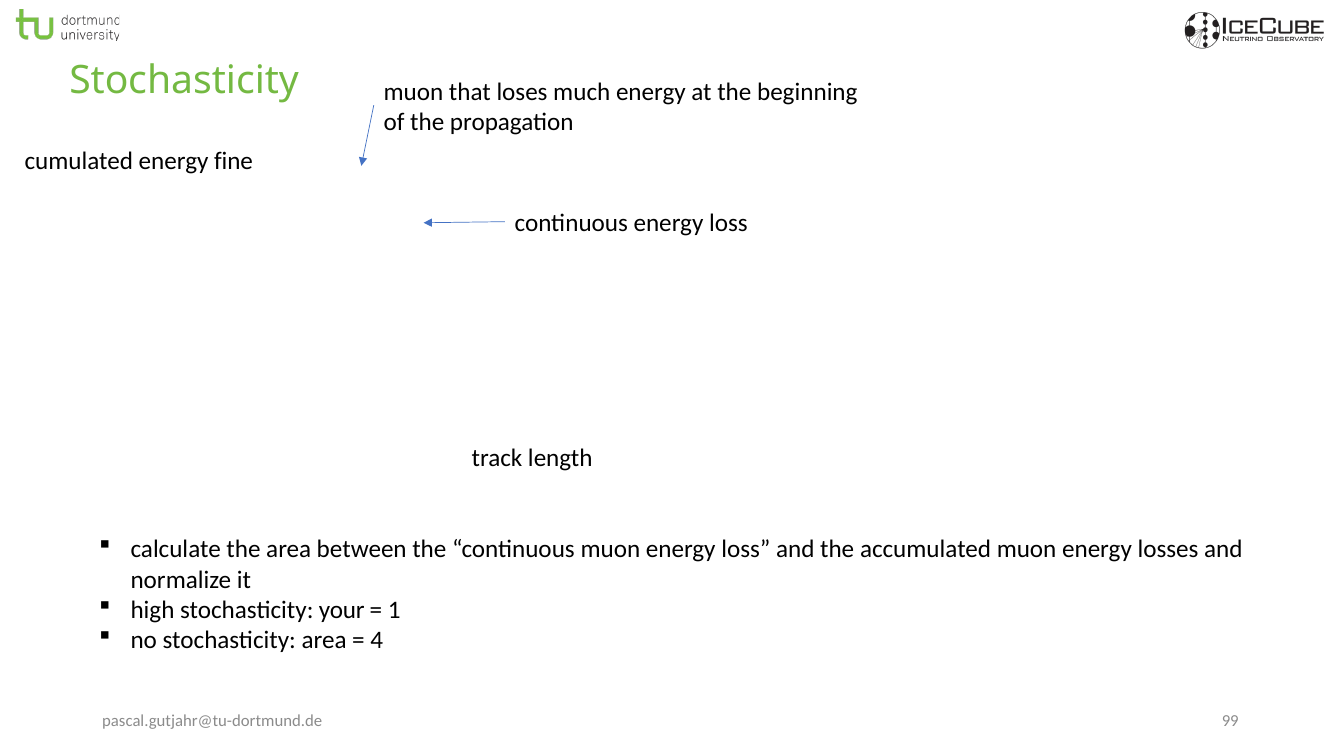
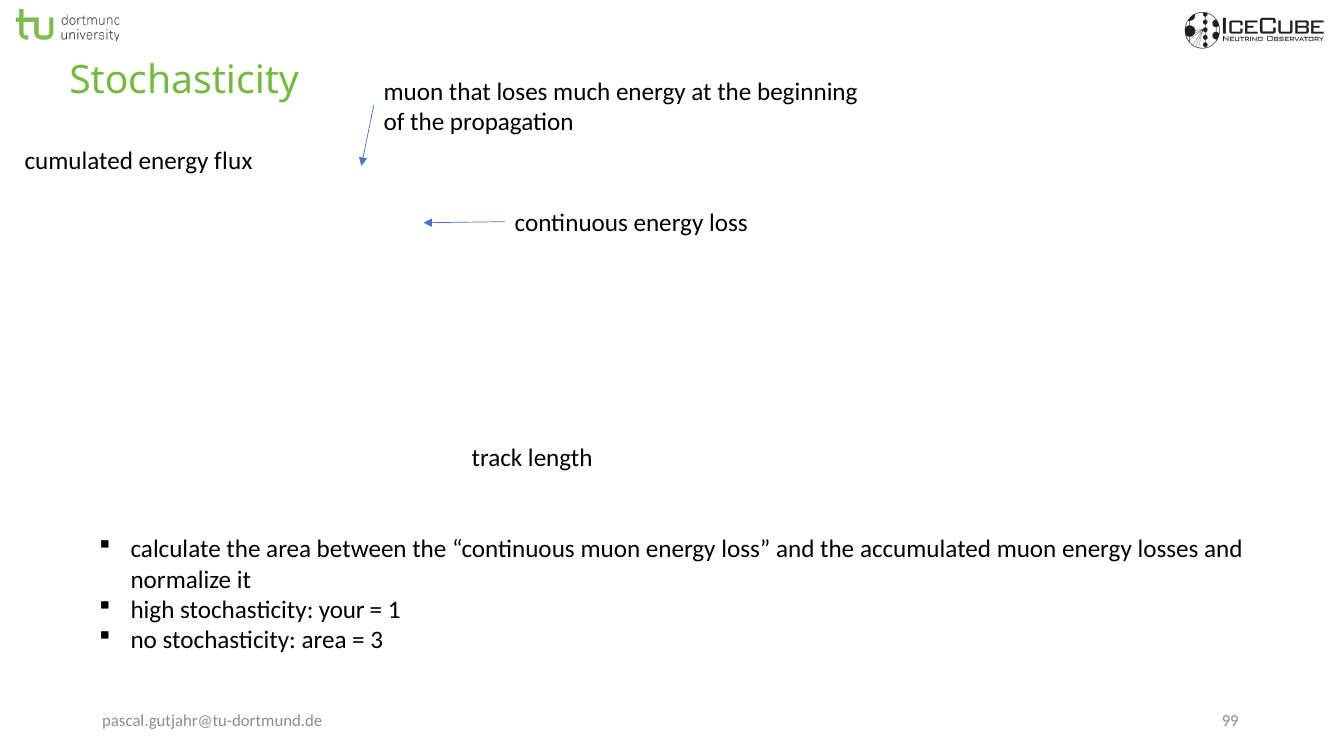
fine: fine -> flux (233, 161)
4: 4 -> 3 (377, 640)
